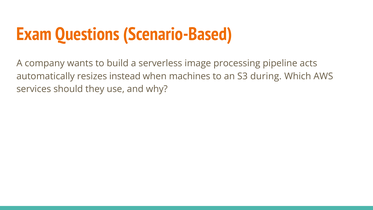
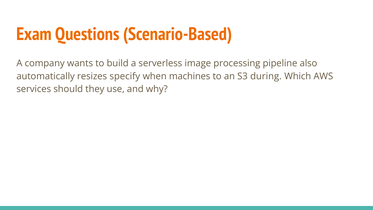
acts: acts -> also (309, 63)
instead: instead -> specify (125, 76)
